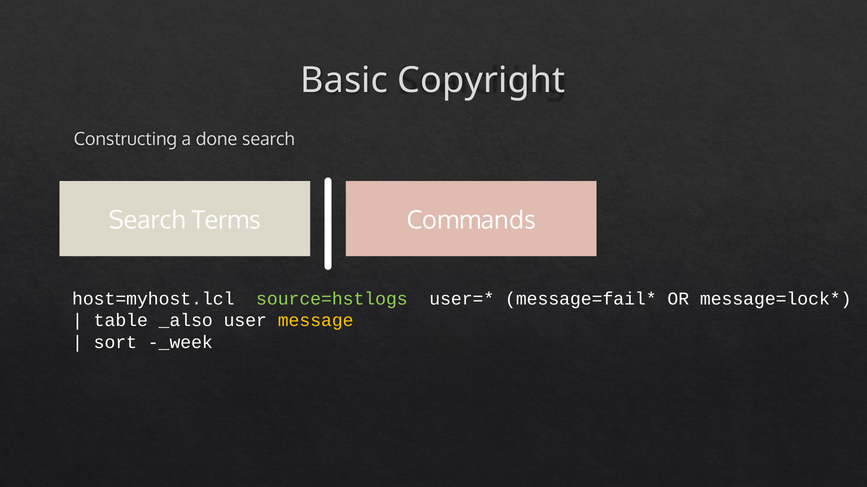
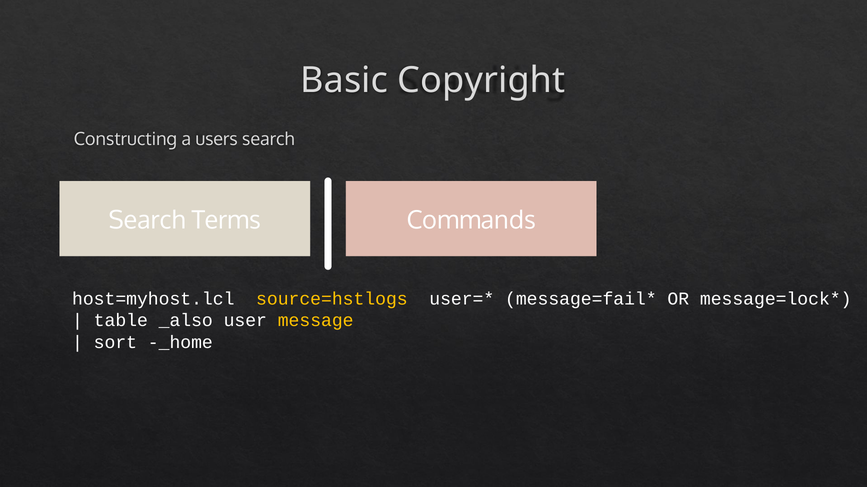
done: done -> users (217, 140)
source=hstlogs colour: light green -> yellow (332, 299)
-_week: -_week -> -_home (180, 343)
